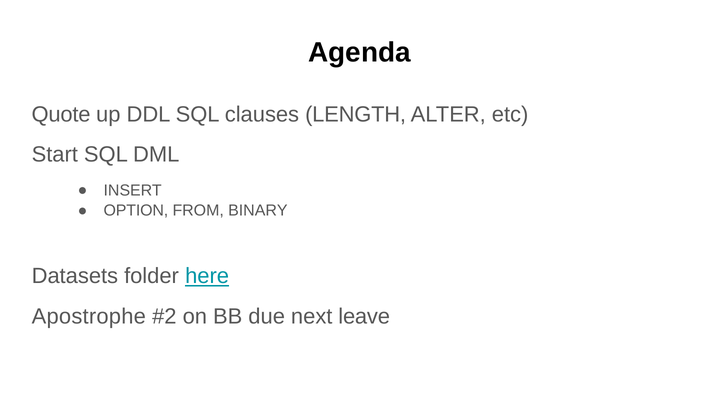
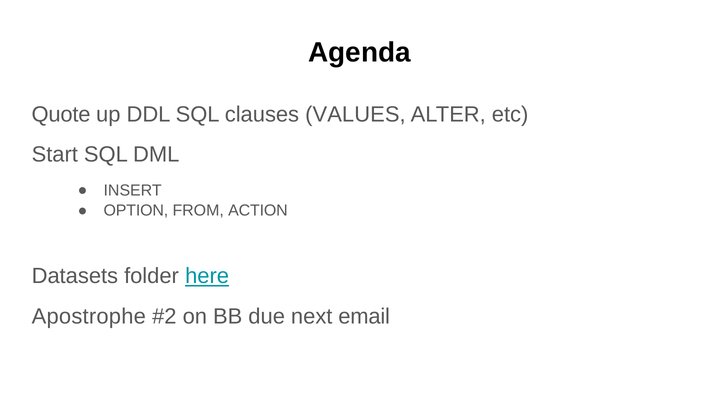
LENGTH: LENGTH -> VALUES (355, 114)
BINARY: BINARY -> ACTION (258, 210)
leave: leave -> email (364, 316)
